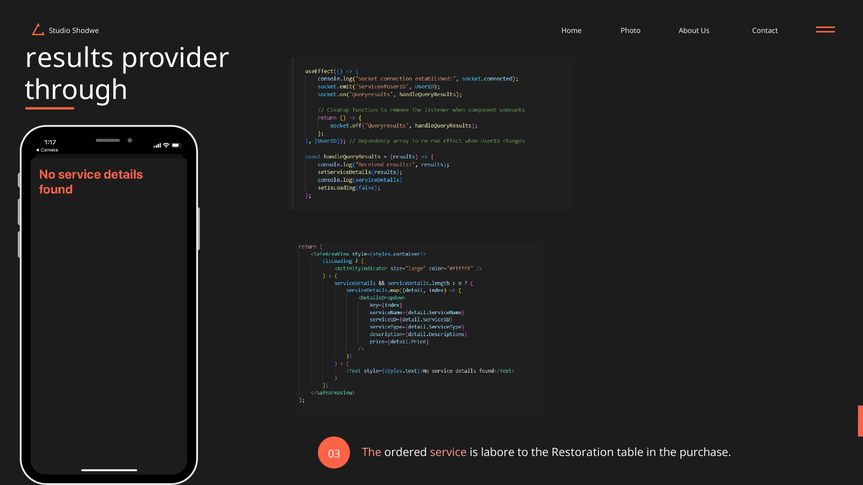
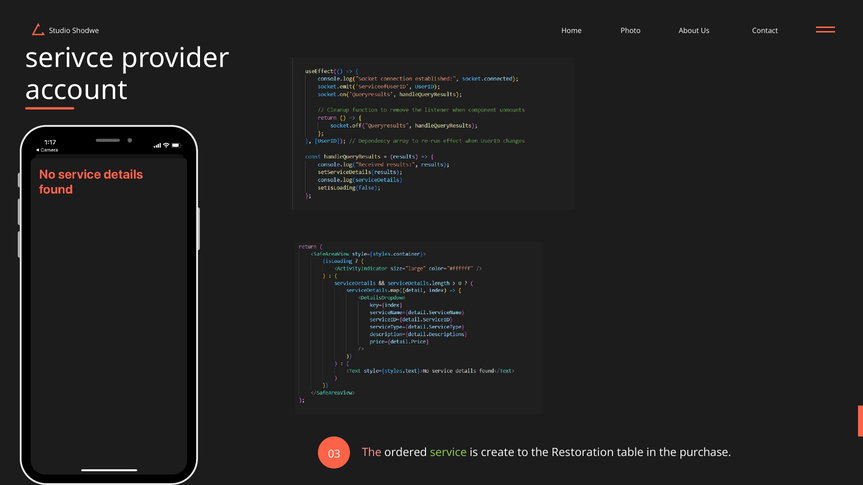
results: results -> serivce (70, 58)
through: through -> account (76, 90)
service colour: pink -> light green (448, 453)
labore: labore -> create (498, 453)
